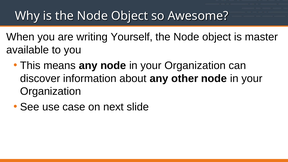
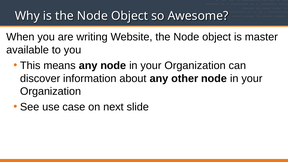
Yourself: Yourself -> Website (132, 37)
